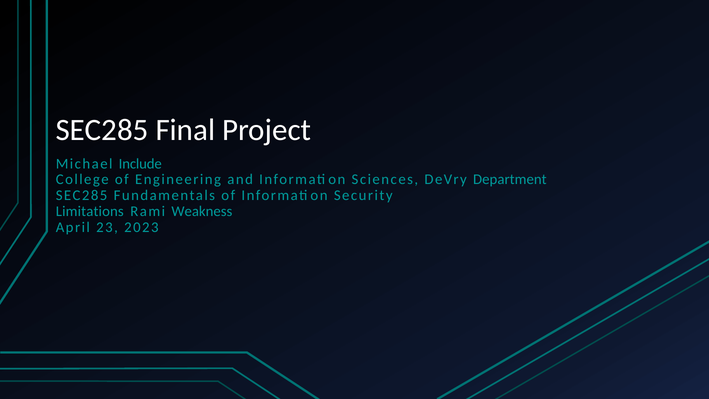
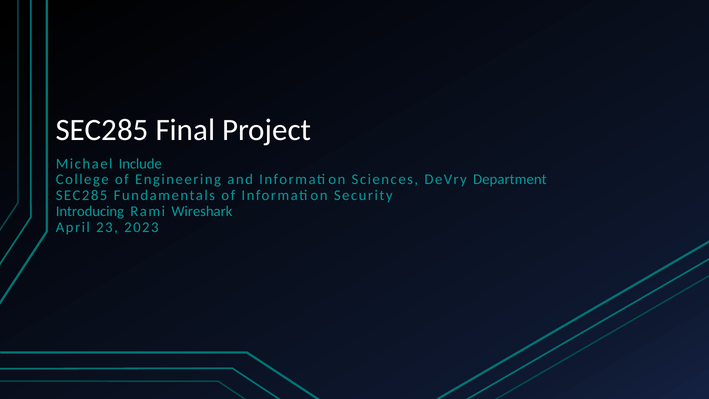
Limitations: Limitations -> Introducing (90, 211)
Weakness: Weakness -> Wireshark (202, 211)
